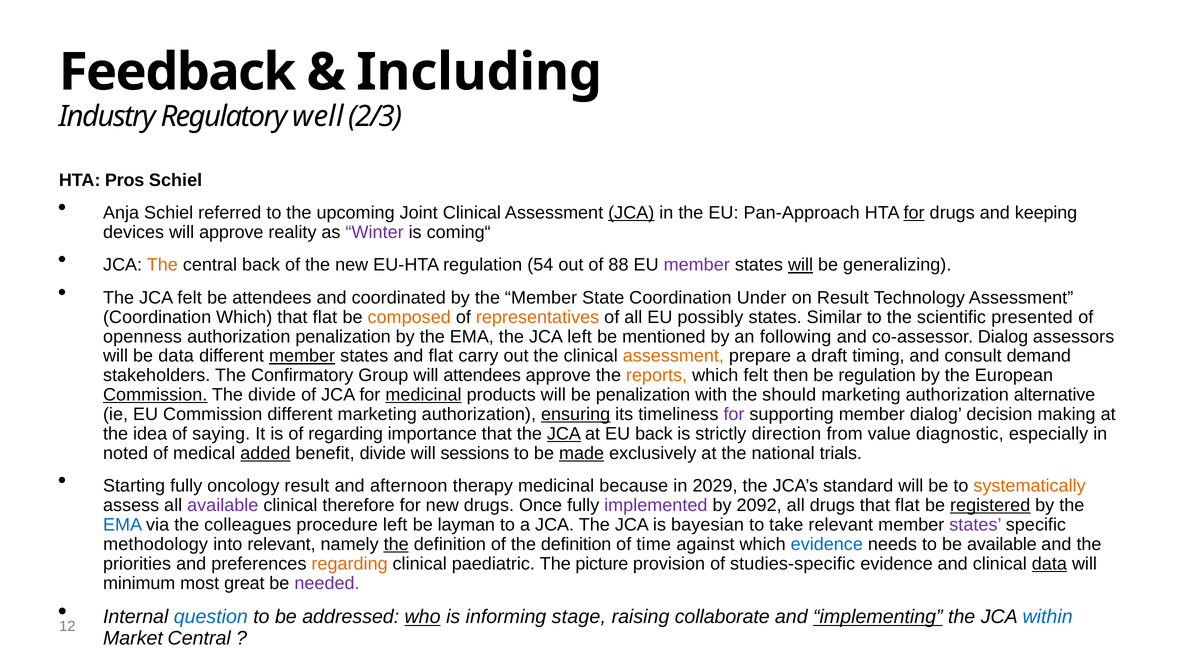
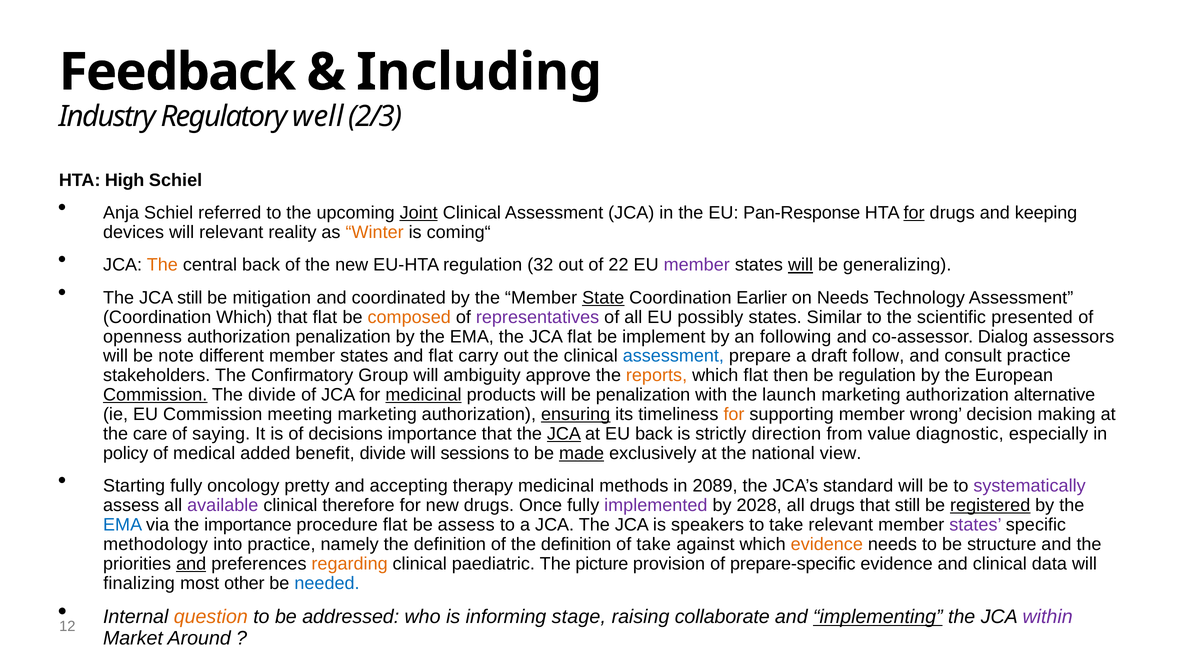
Pros: Pros -> High (125, 180)
Joint underline: none -> present (419, 213)
JCA underline: present -> none (631, 213)
Pan-Approach: Pan-Approach -> Pan-Response (802, 213)
will approve: approve -> relevant (231, 232)
Winter colour: purple -> orange (375, 232)
54: 54 -> 32 (540, 265)
88: 88 -> 22 (619, 265)
JCA felt: felt -> still (190, 298)
be attendees: attendees -> mitigation (272, 298)
State underline: none -> present (603, 298)
Under: Under -> Earlier (762, 298)
on Result: Result -> Needs (843, 298)
representatives colour: orange -> purple (538, 317)
JCA left: left -> flat (580, 336)
mentioned: mentioned -> implement (664, 336)
be data: data -> note (176, 356)
member underline: present -> none (302, 356)
assessment colour: orange -> blue (673, 356)
timing: timing -> follow (878, 356)
consult demand: demand -> practice (1039, 356)
will attendees: attendees -> ambiguity (482, 375)
which felt: felt -> flat (756, 375)
should: should -> launch (789, 395)
Commission different: different -> meeting (300, 414)
for colour: purple -> orange (734, 414)
member dialog: dialog -> wrong (936, 414)
idea: idea -> care (150, 434)
of regarding: regarding -> decisions (346, 434)
noted: noted -> policy (126, 453)
added underline: present -> none (265, 453)
trials: trials -> view (841, 453)
oncology result: result -> pretty (307, 486)
afternoon: afternoon -> accepting (409, 486)
because: because -> methods (634, 486)
2029: 2029 -> 2089 (715, 486)
systematically colour: orange -> purple (1030, 486)
2092: 2092 -> 2028 (759, 505)
drugs that flat: flat -> still (908, 505)
the colleagues: colleagues -> importance (248, 525)
procedure left: left -> flat (395, 525)
be layman: layman -> assess (466, 525)
bayesian: bayesian -> speakers (708, 525)
into relevant: relevant -> practice (281, 544)
the underline: present -> none (396, 544)
of time: time -> take (654, 544)
evidence colour: blue -> orange (827, 544)
be available: available -> structure (1002, 544)
and underline: none -> present (191, 563)
studies-specific: studies-specific -> prepare-specific (793, 563)
data underline: present -> none (1049, 563)
minimum: minimum -> finalizing (139, 583)
great: great -> other (244, 583)
needed colour: purple -> blue (327, 583)
question colour: blue -> orange (211, 617)
who underline: present -> none (423, 617)
within colour: blue -> purple (1048, 617)
Market Central: Central -> Around (199, 638)
